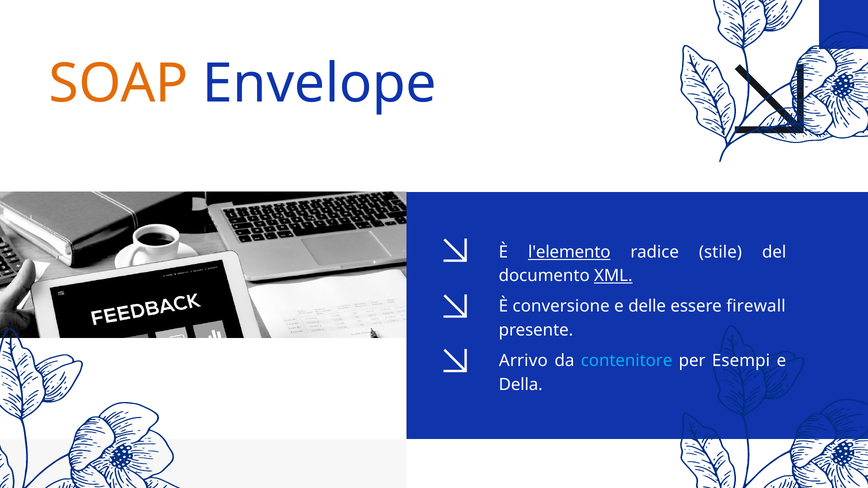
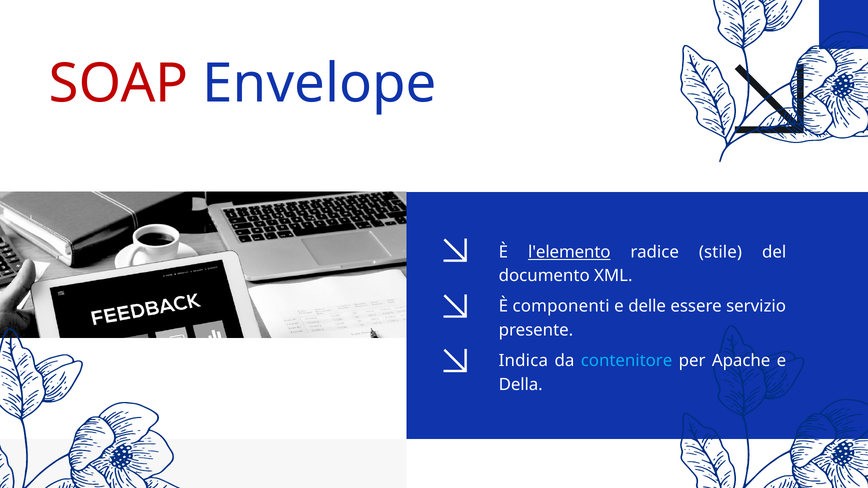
SOAP colour: orange -> red (119, 84)
XML underline: present -> none (613, 276)
conversione: conversione -> componenti (561, 307)
firewall: firewall -> servizio (756, 307)
Arrivo: Arrivo -> Indica (523, 361)
Esempi: Esempi -> Apache (741, 361)
